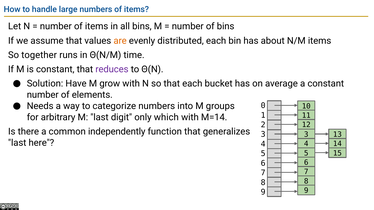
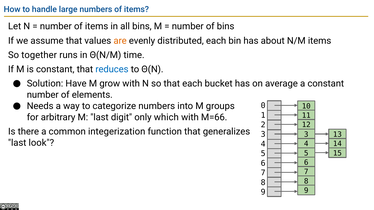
reduces colour: purple -> blue (112, 69)
M=14: M=14 -> M=66 (214, 117)
independently: independently -> integerization (117, 132)
here: here -> look (41, 143)
